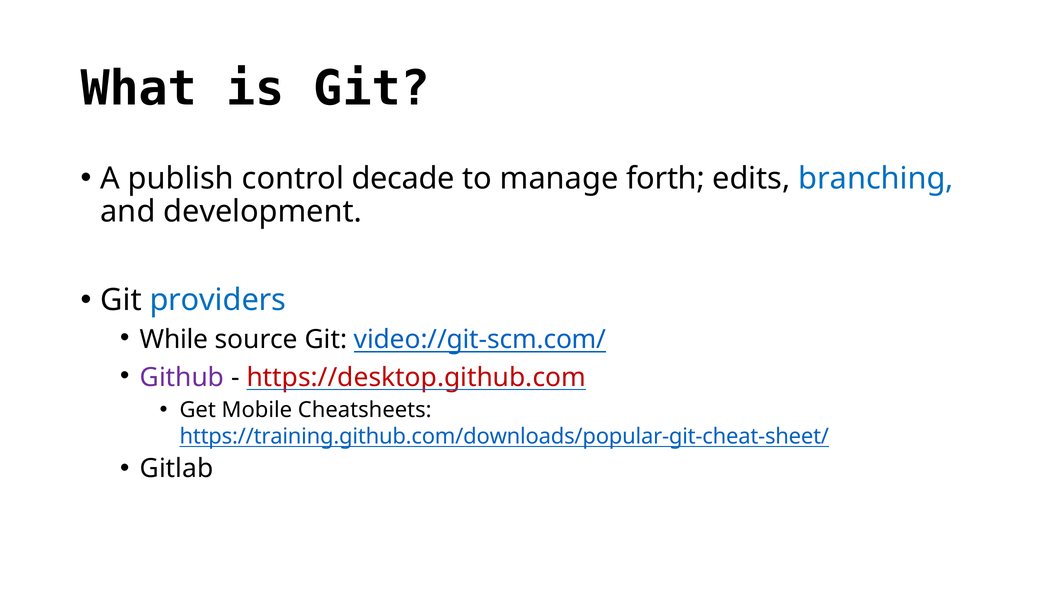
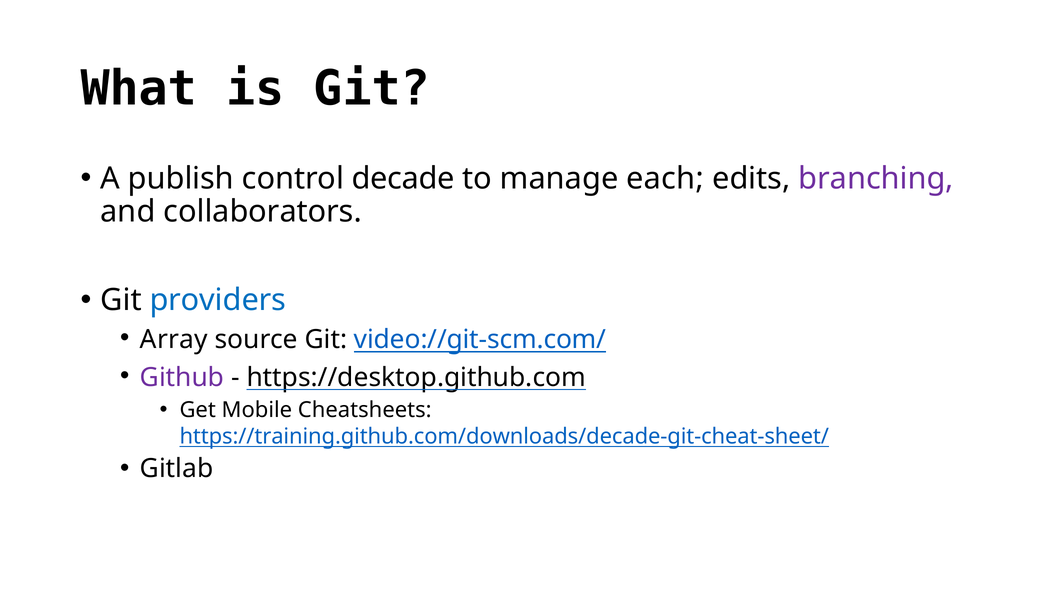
forth: forth -> each (665, 178)
branching colour: blue -> purple (876, 178)
development: development -> collaborators (263, 212)
While: While -> Array (174, 340)
https://desktop.github.com colour: red -> black (416, 378)
https://training.github.com/downloads/popular-git-cheat-sheet/: https://training.github.com/downloads/popular-git-cheat-sheet/ -> https://training.github.com/downloads/decade-git-cheat-sheet/ (504, 436)
